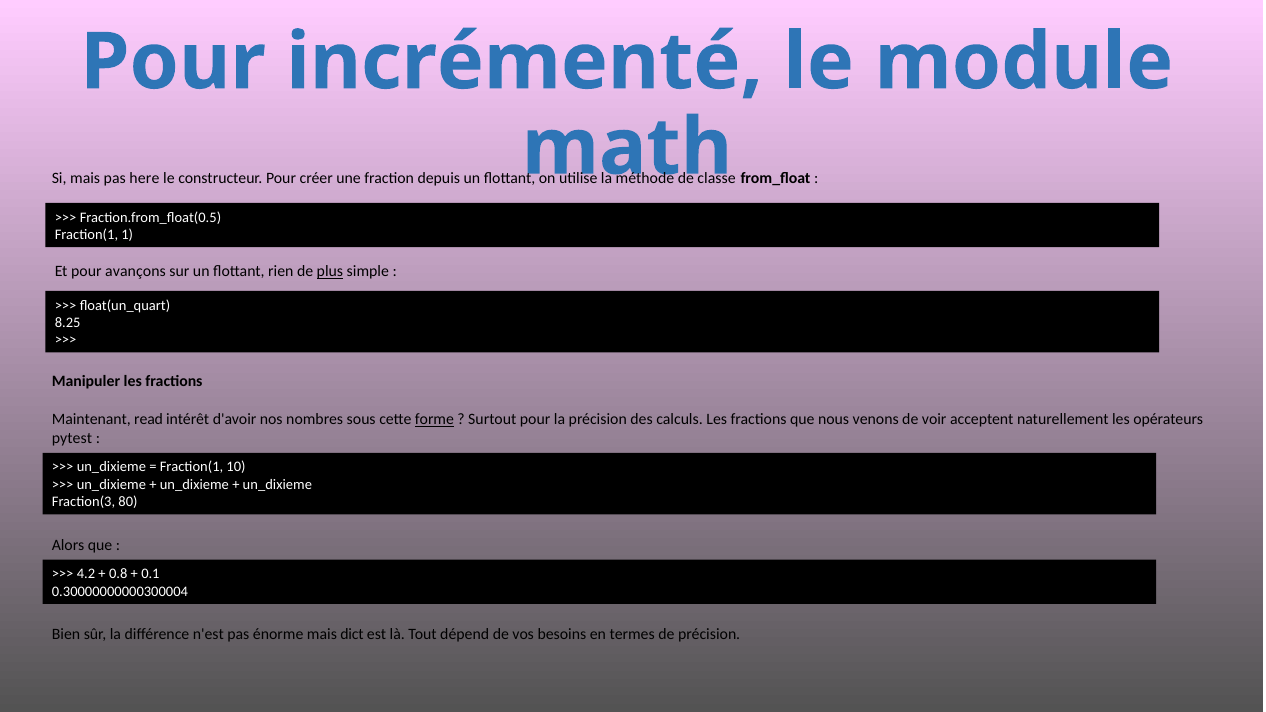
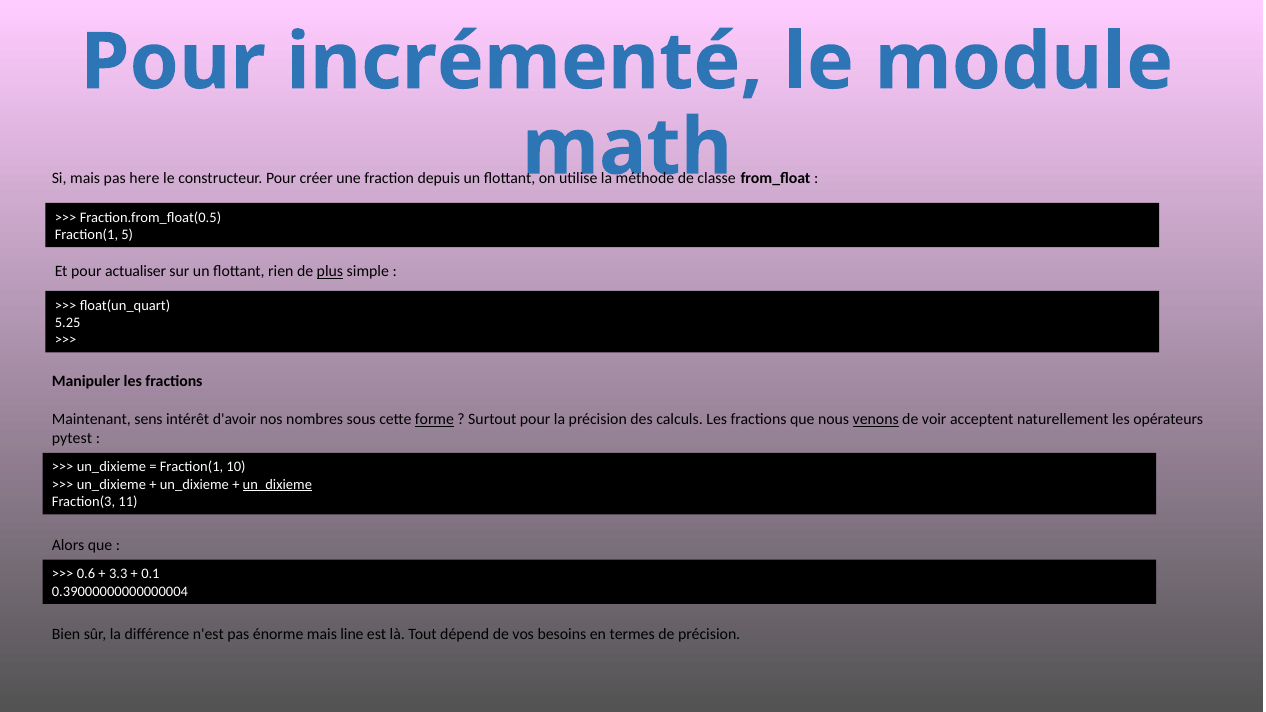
1: 1 -> 5 (127, 235)
avançons: avançons -> actualiser (136, 272)
8.25: 8.25 -> 5.25 (68, 323)
read: read -> sens (149, 420)
venons underline: none -> present (876, 420)
un_dixieme underline: none -> present (277, 485)
80: 80 -> 11 (128, 502)
4.2: 4.2 -> 0.6 (86, 574)
0.8: 0.8 -> 3.3 (118, 574)
0.30000000000300004: 0.30000000000300004 -> 0.39000000000000004 (120, 592)
dict: dict -> line (352, 635)
